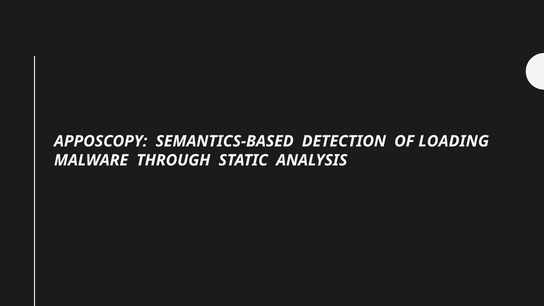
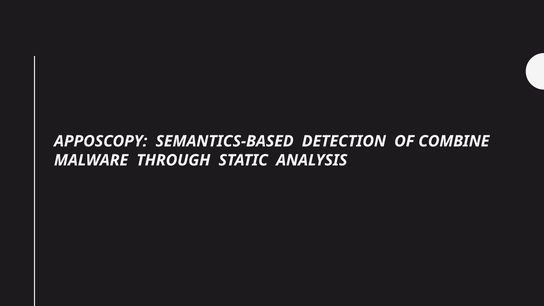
LOADING: LOADING -> COMBINE (454, 141)
